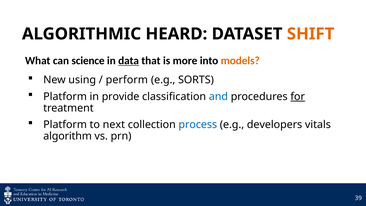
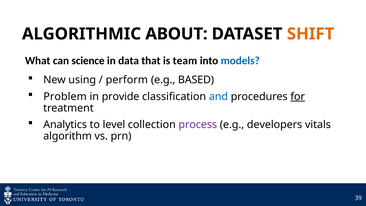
HEARD: HEARD -> ABOUT (176, 34)
data underline: present -> none (129, 61)
more: more -> team (185, 61)
models colour: orange -> blue (240, 61)
SORTS: SORTS -> BASED (196, 80)
Platform: Platform -> Problem (65, 96)
Platform: Platform -> Analytics (65, 125)
next: next -> level (114, 125)
process colour: blue -> purple (198, 125)
